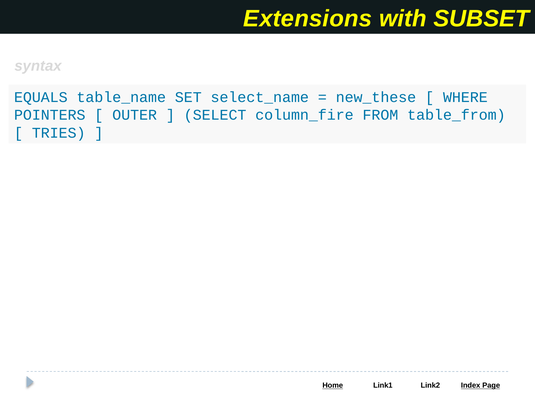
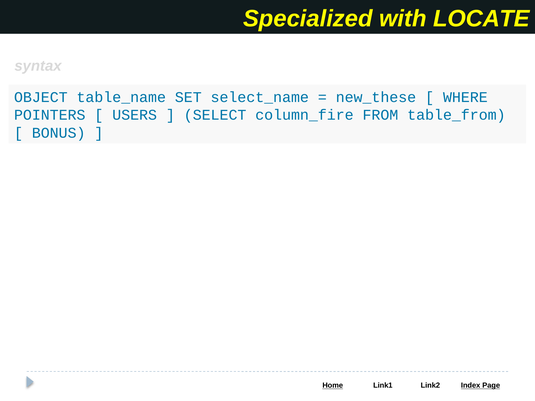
Extensions: Extensions -> Specialized (308, 19)
SUBSET: SUBSET -> LOCATE (481, 19)
EQUALS: EQUALS -> OBJECT (41, 97)
OUTER: OUTER -> USERS (135, 115)
TRIES: TRIES -> BONUS (59, 133)
